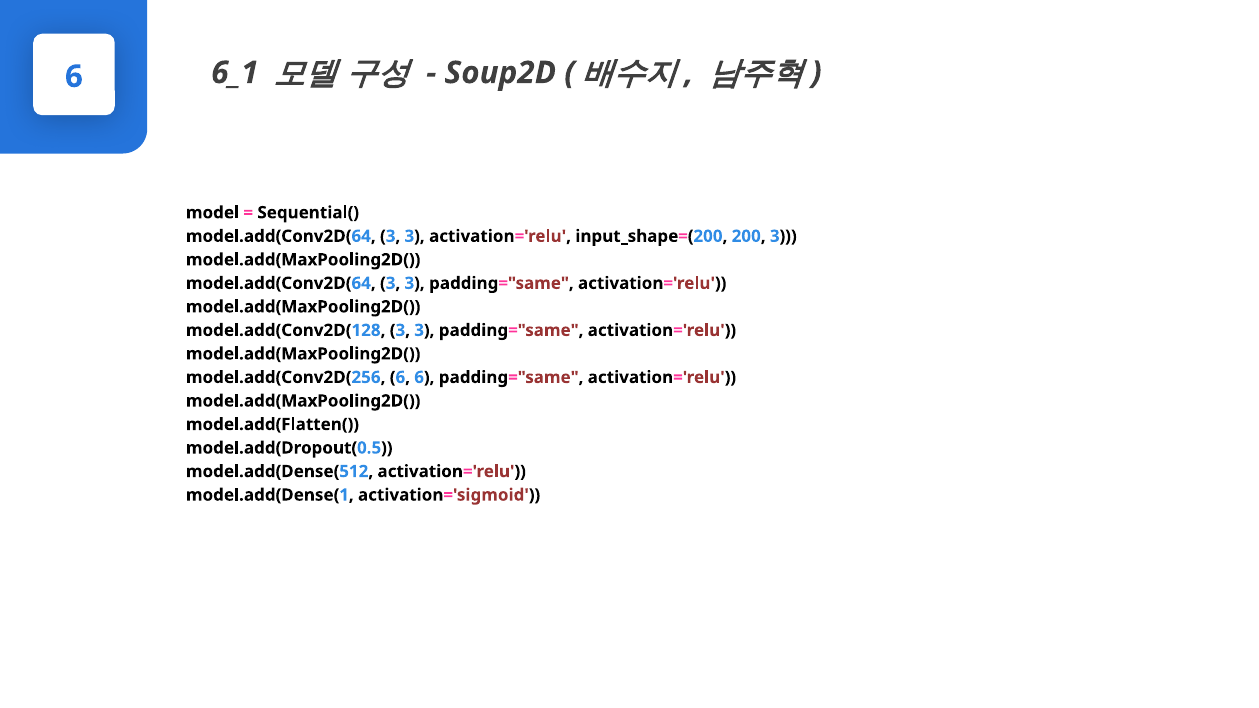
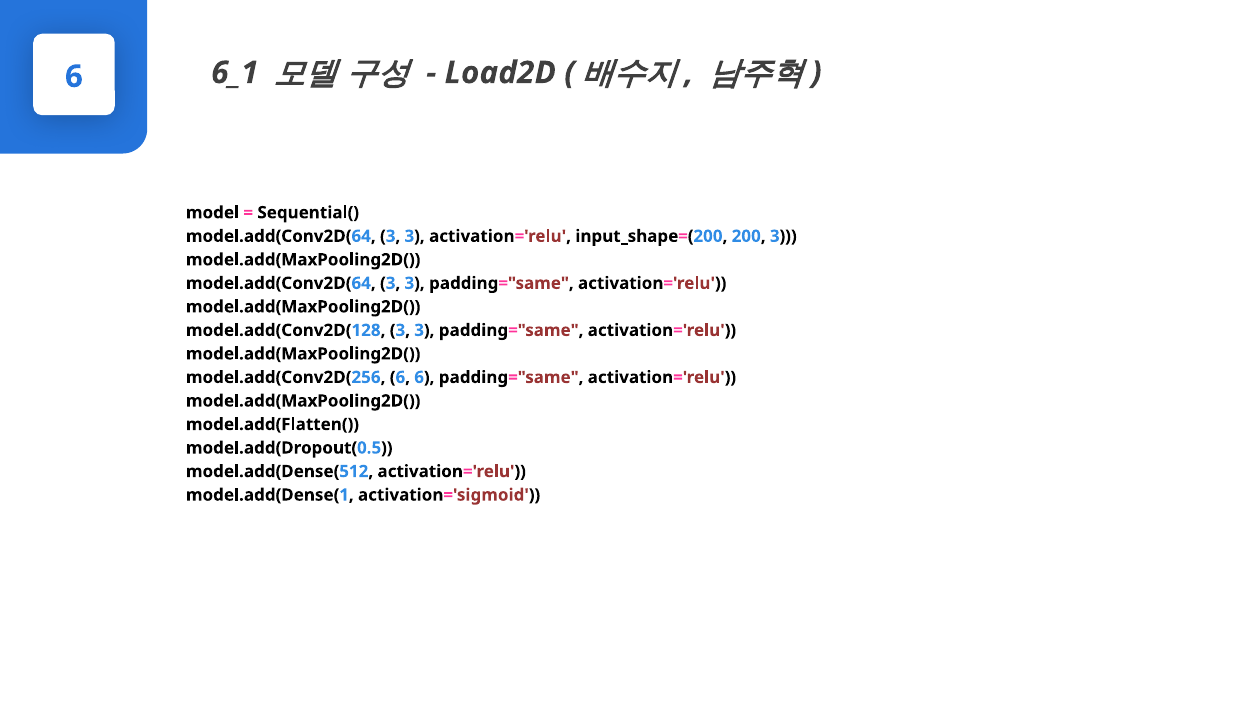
Soup2D: Soup2D -> Load2D (500, 73)
